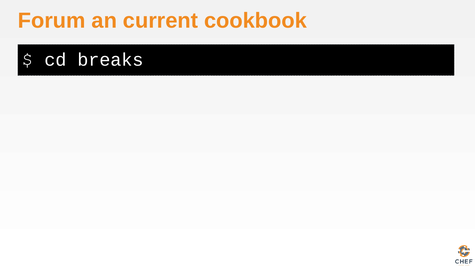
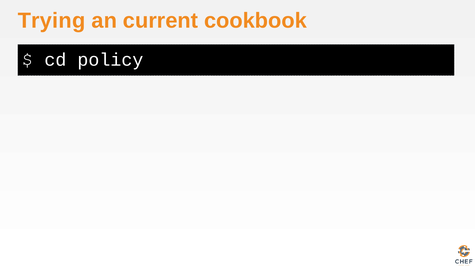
Forum: Forum -> Trying (52, 21)
breaks: breaks -> policy (110, 60)
